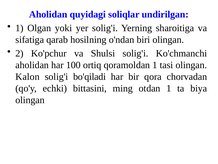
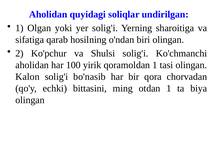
ortiq: ortiq -> yirik (92, 65)
bo'qiladi: bo'qiladi -> bo'nasib (89, 76)
